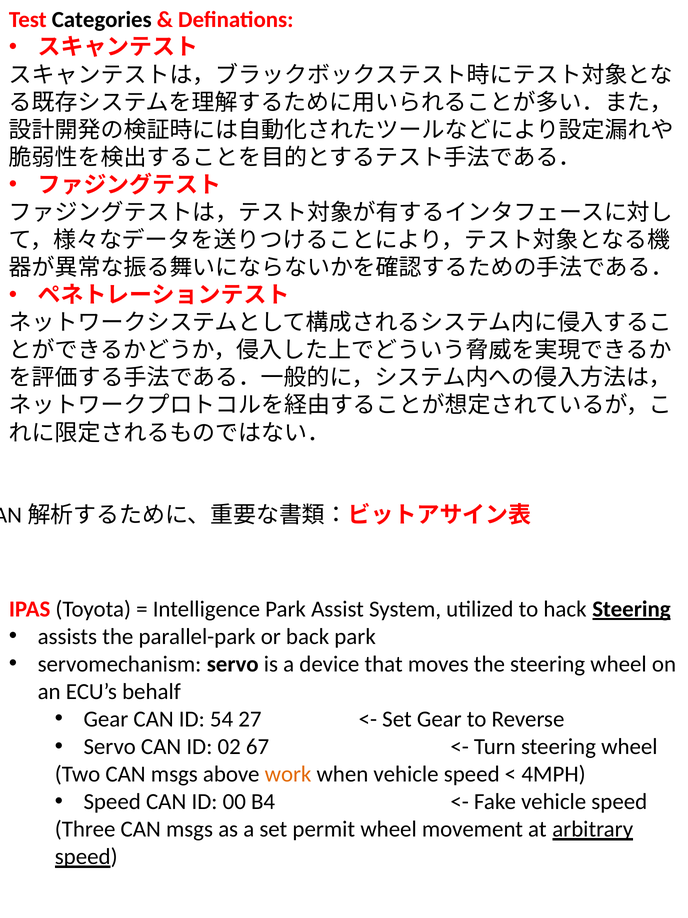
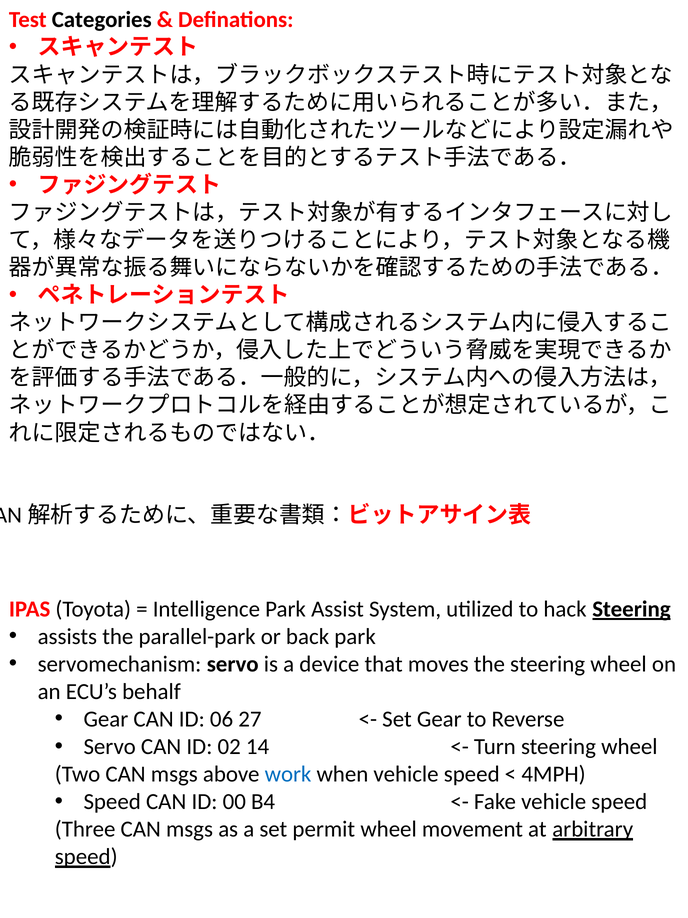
54: 54 -> 06 (222, 719)
67: 67 -> 14 (258, 746)
work colour: orange -> blue (288, 774)
